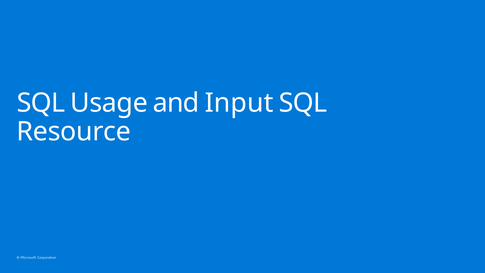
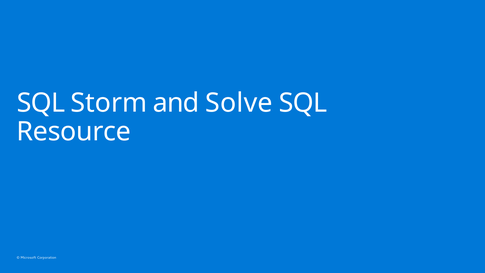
Usage: Usage -> Storm (109, 103)
Input: Input -> Solve (239, 103)
